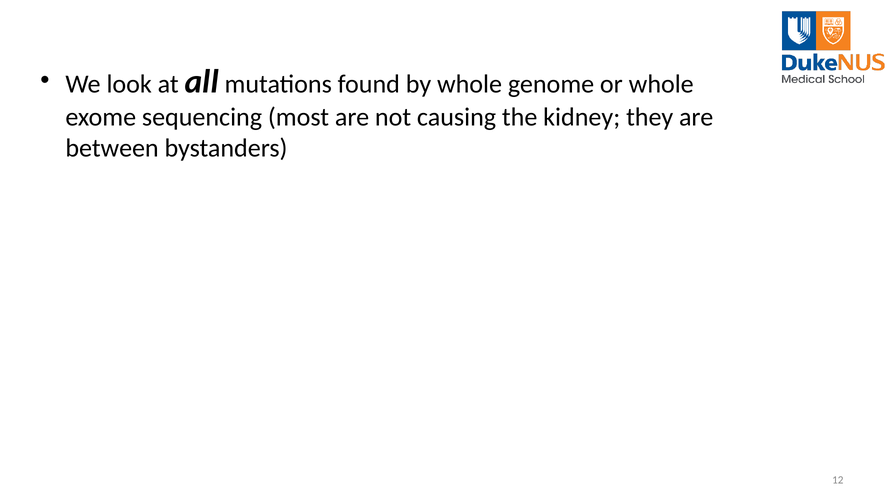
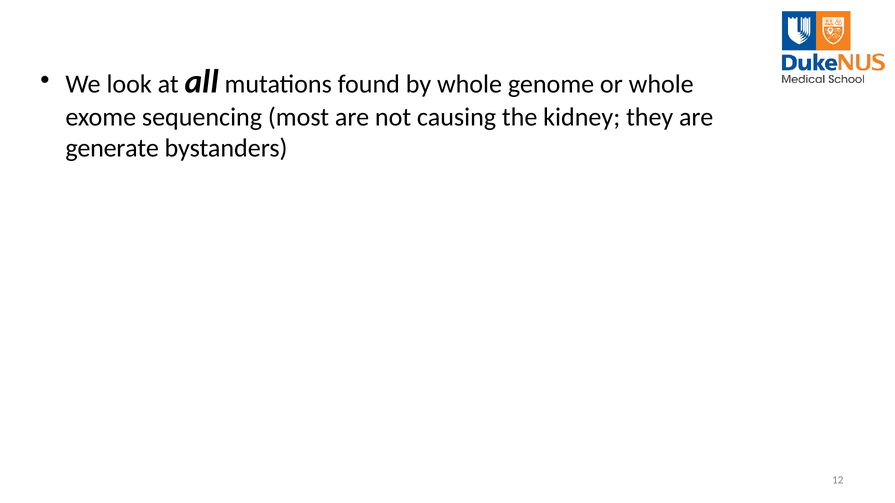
between: between -> generate (112, 148)
